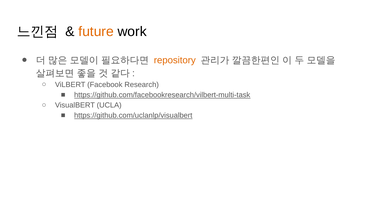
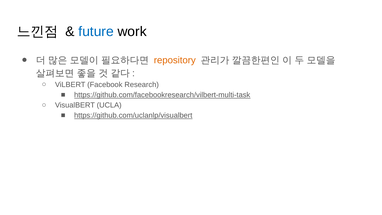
future colour: orange -> blue (96, 32)
